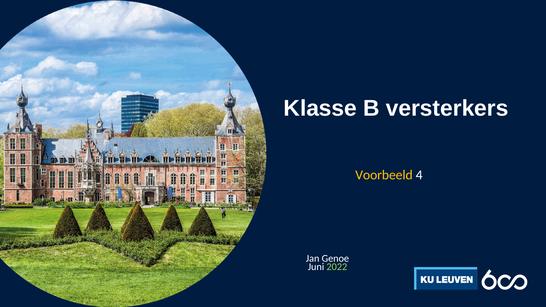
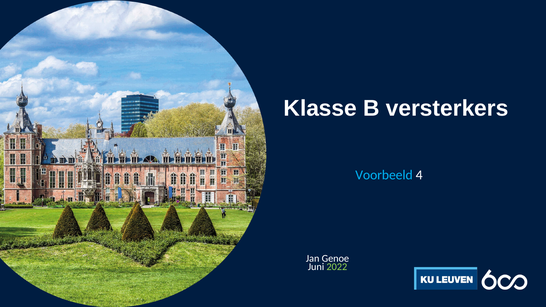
Voorbeeld colour: yellow -> light blue (384, 175)
